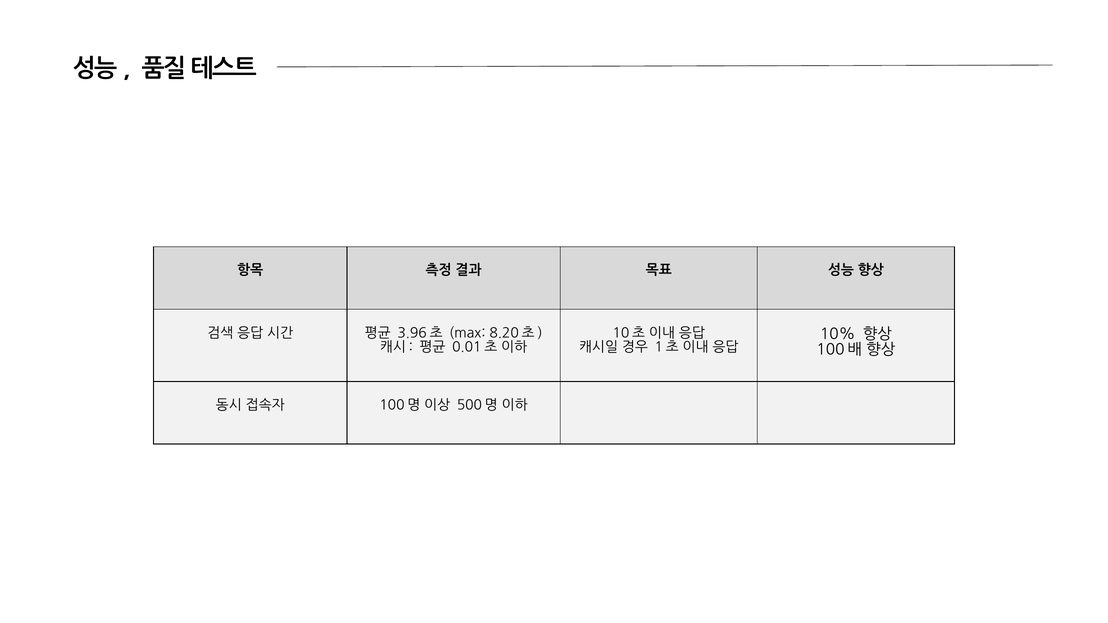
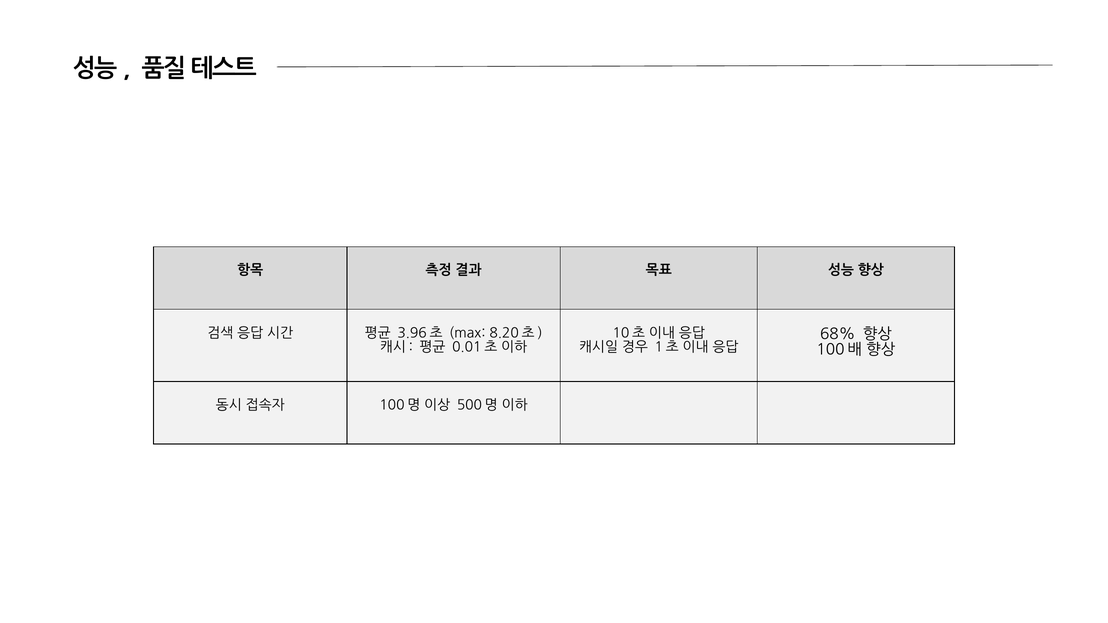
10%: 10% -> 68% (838, 334)
